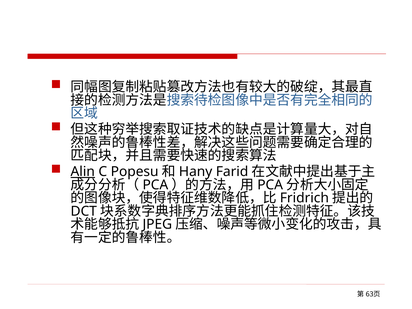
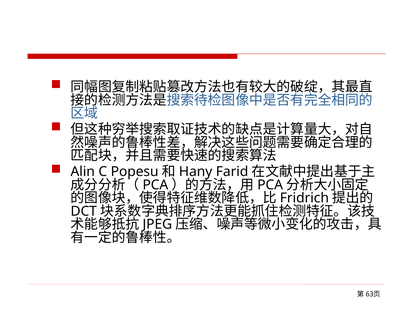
Alin underline: present -> none (83, 172)
